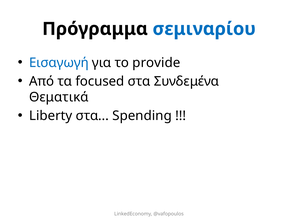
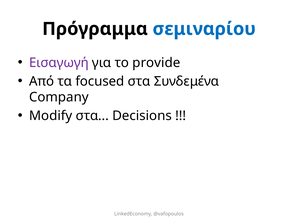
Εισαγωγή colour: blue -> purple (59, 63)
Θεματικά: Θεματικά -> Company (59, 97)
Liberty: Liberty -> Modify (51, 116)
Spending: Spending -> Decisions (142, 116)
